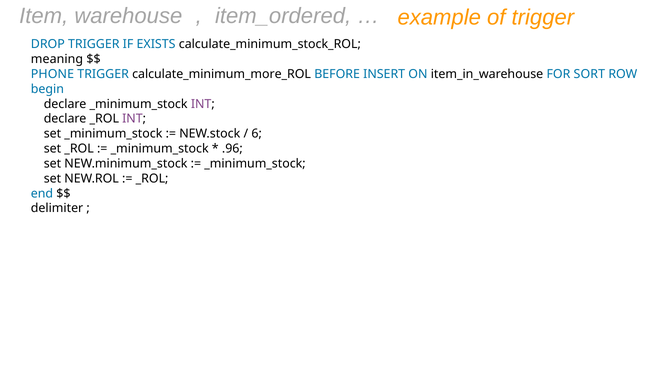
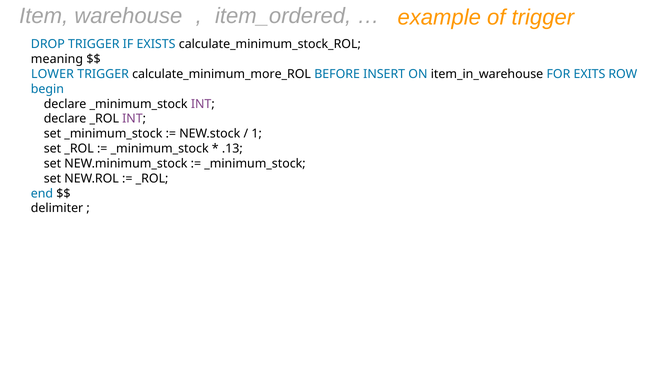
PHONE: PHONE -> LOWER (52, 74)
SORT: SORT -> EXITS (589, 74)
6: 6 -> 1 (257, 134)
.96: .96 -> .13 (232, 148)
